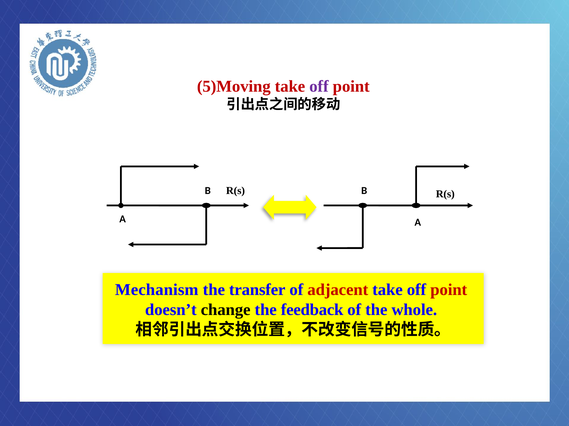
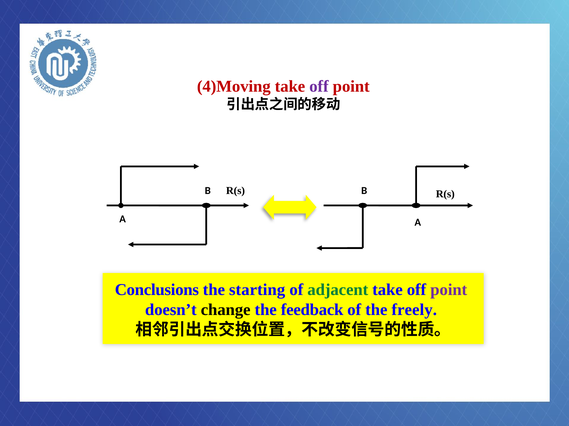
5)Moving: 5)Moving -> 4)Moving (234, 86)
Mechanism: Mechanism -> Conclusions (157, 290)
transfer: transfer -> starting (257, 290)
adjacent colour: red -> green (338, 290)
point colour: red -> purple (449, 290)
whole: whole -> freely (414, 310)
